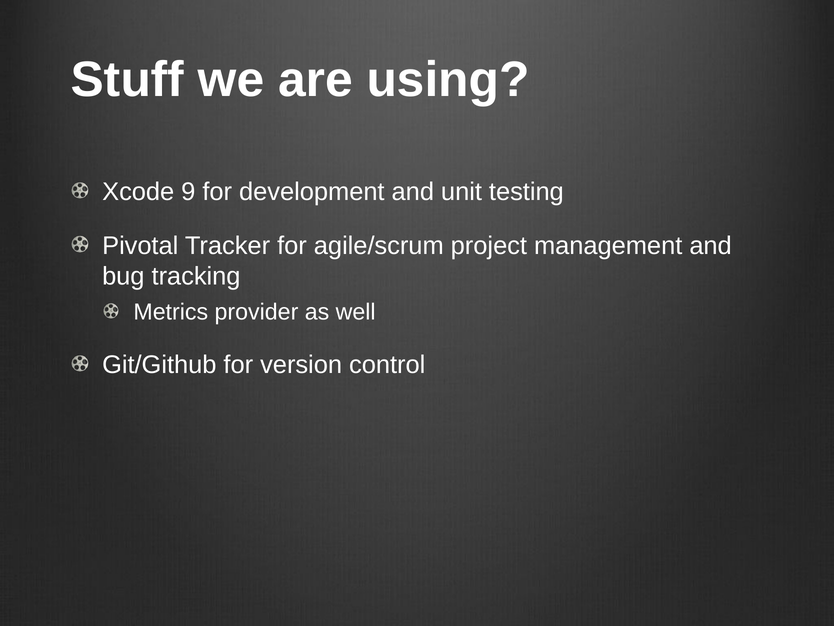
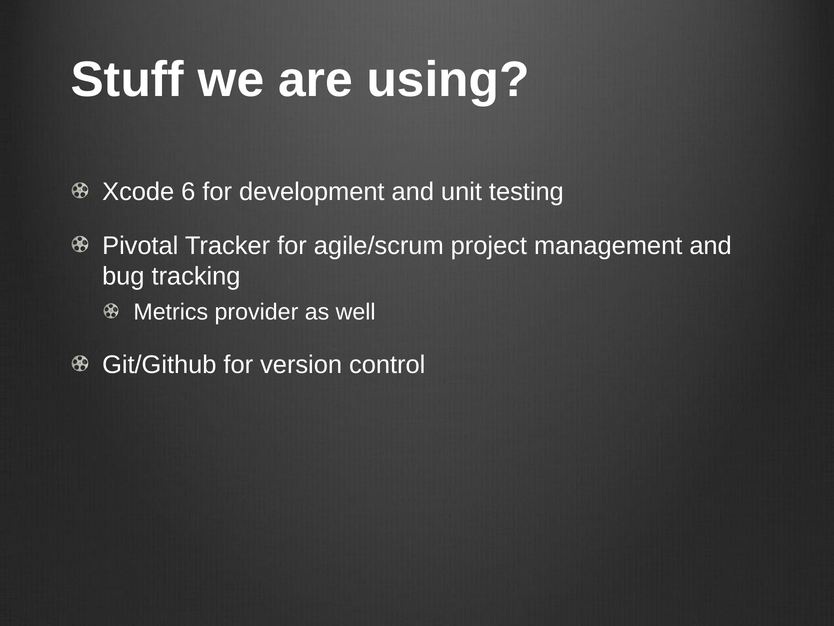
9: 9 -> 6 (188, 192)
